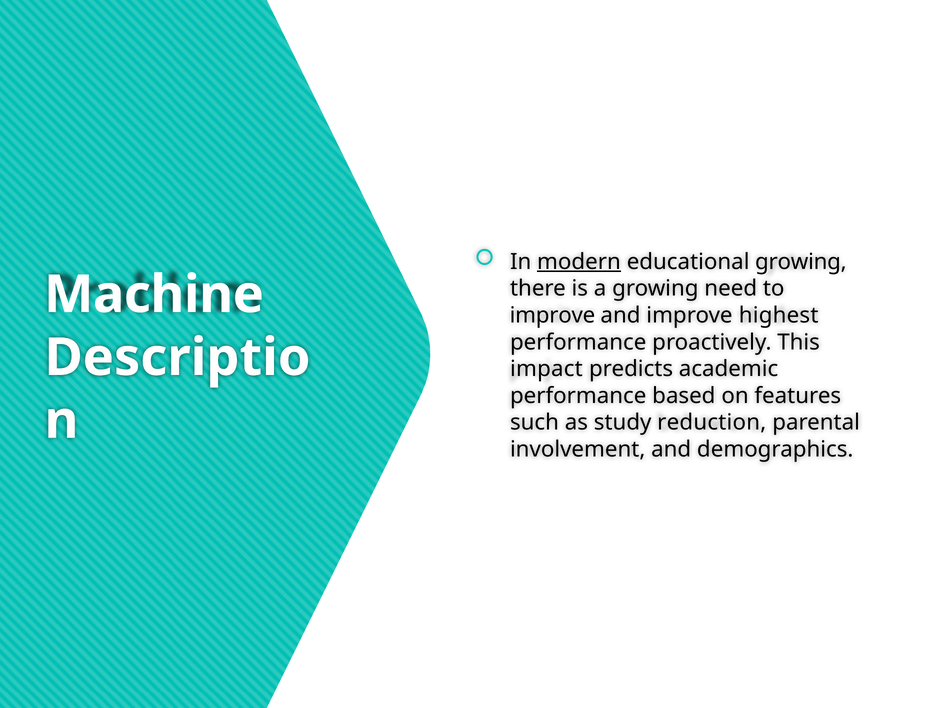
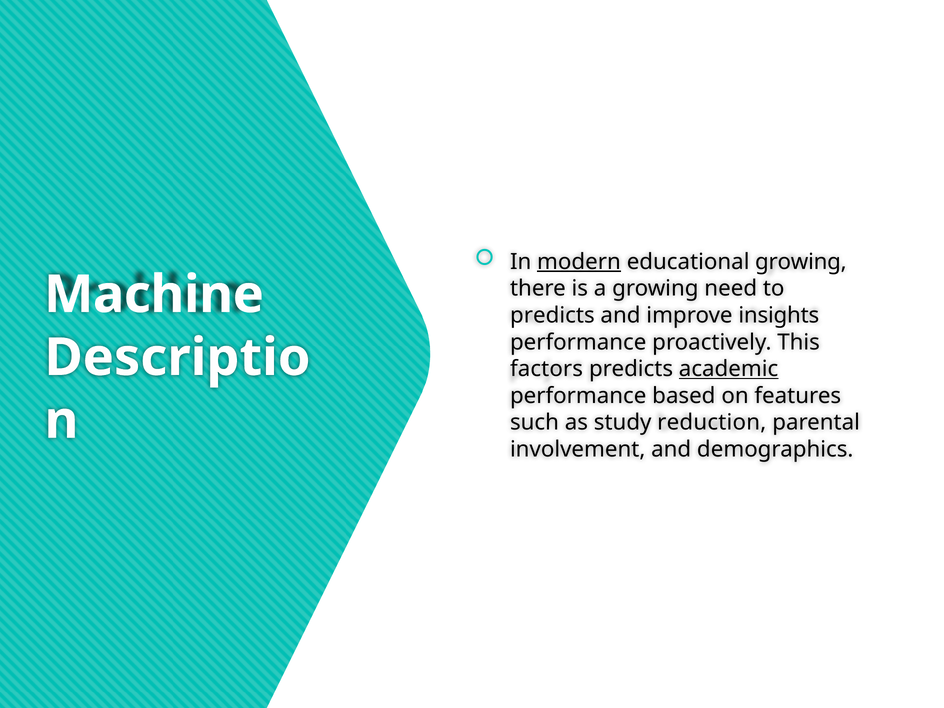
improve: improve -> predicts (552, 315)
highest: highest -> insights (779, 315)
impact: impact -> factors (547, 369)
academic underline: none -> present (729, 369)
